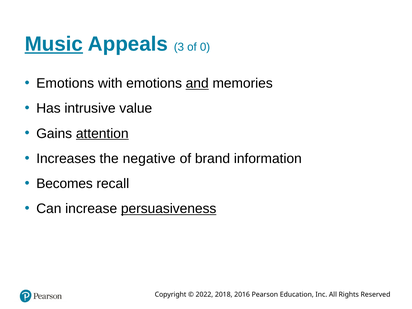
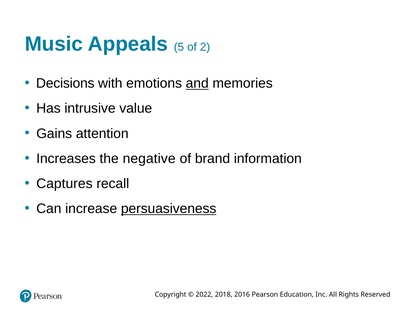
Music underline: present -> none (54, 44)
3: 3 -> 5 (179, 47)
0: 0 -> 2 (205, 47)
Emotions: Emotions -> Decisions (65, 83)
attention underline: present -> none (102, 134)
Becomes: Becomes -> Captures (64, 184)
